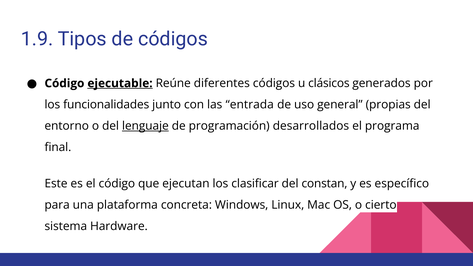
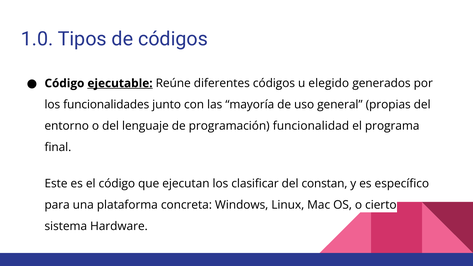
1.9: 1.9 -> 1.0 (37, 39)
clásicos: clásicos -> elegido (329, 83)
entrada: entrada -> mayoría (250, 105)
lenguaje underline: present -> none (145, 126)
desarrollados: desarrollados -> funcionalidad (311, 126)
